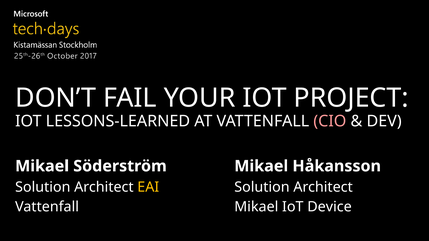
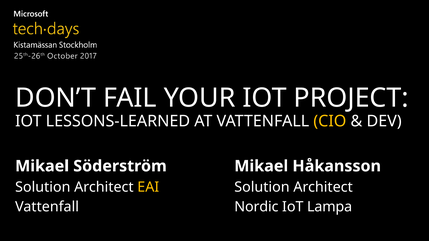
CIO colour: pink -> yellow (330, 121)
Mikael: Mikael -> Nordic (256, 207)
Device: Device -> Lampa (330, 207)
